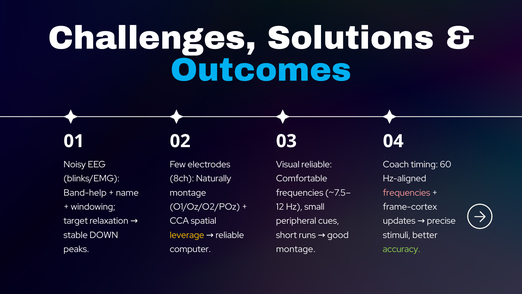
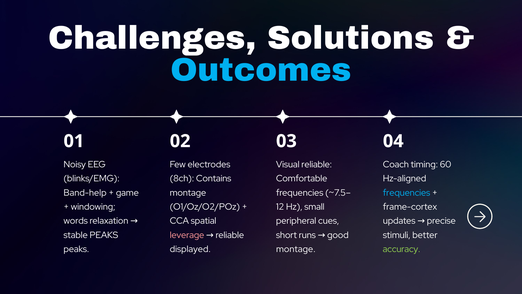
Naturally: Naturally -> Contains (214, 178)
name: name -> game (127, 192)
frequencies colour: pink -> light blue (407, 192)
target: target -> words (76, 221)
stable DOWN: DOWN -> PEAKS (104, 235)
leverage colour: yellow -> pink (187, 235)
computer: computer -> displayed (190, 249)
